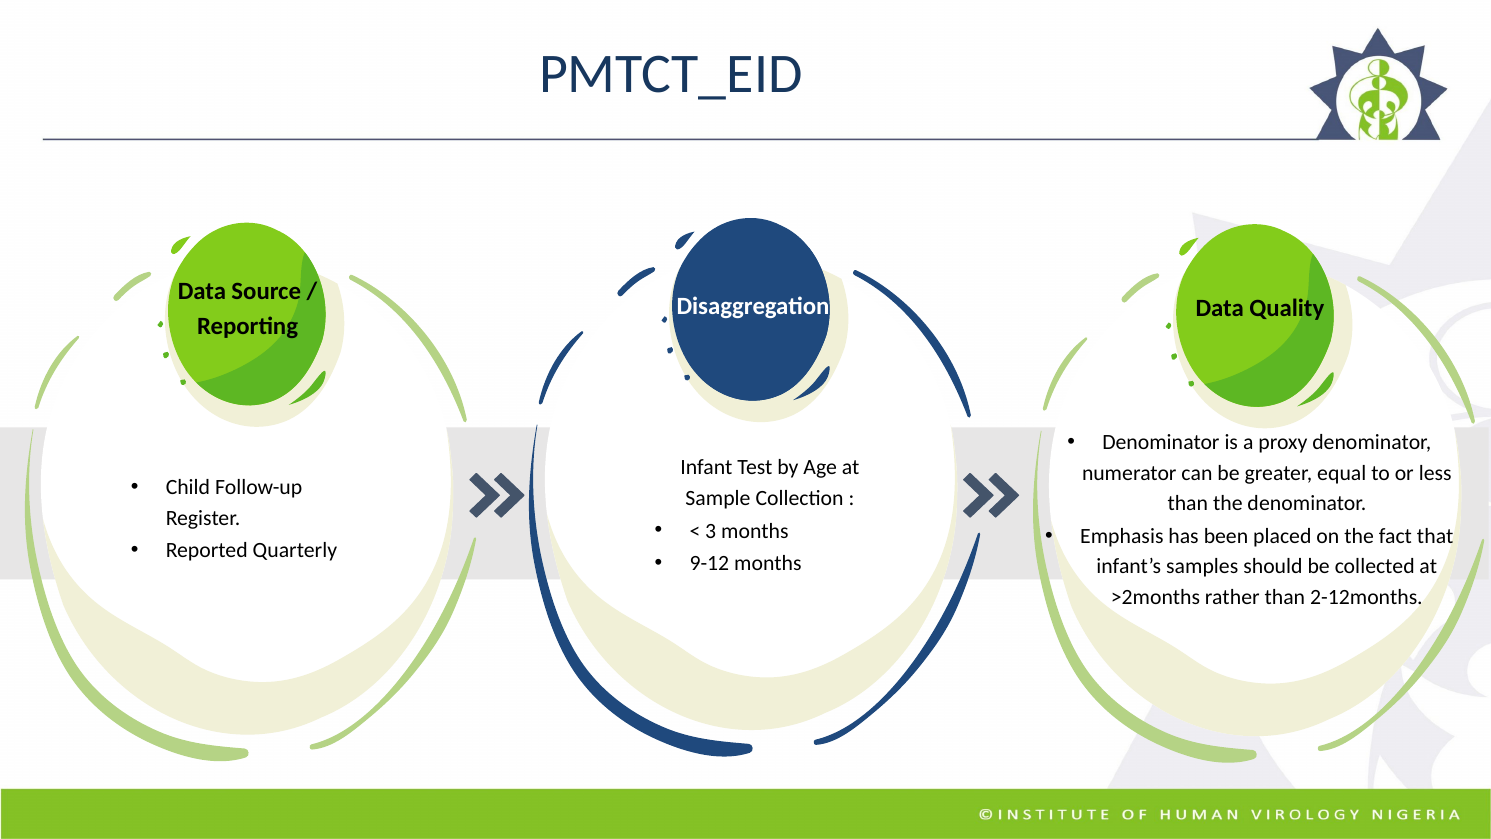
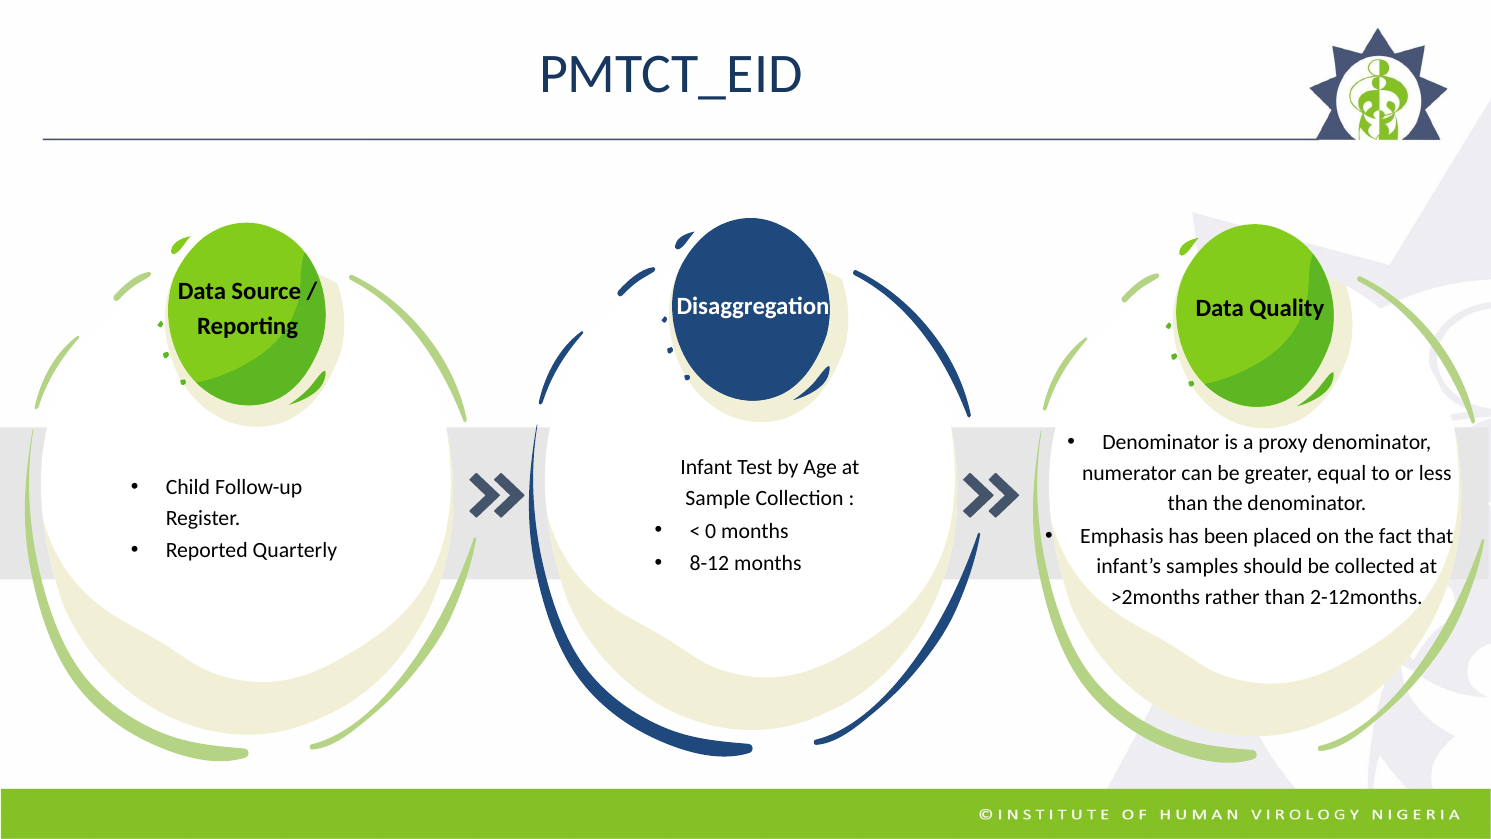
3: 3 -> 0 (711, 531)
9-12: 9-12 -> 8-12 (709, 563)
